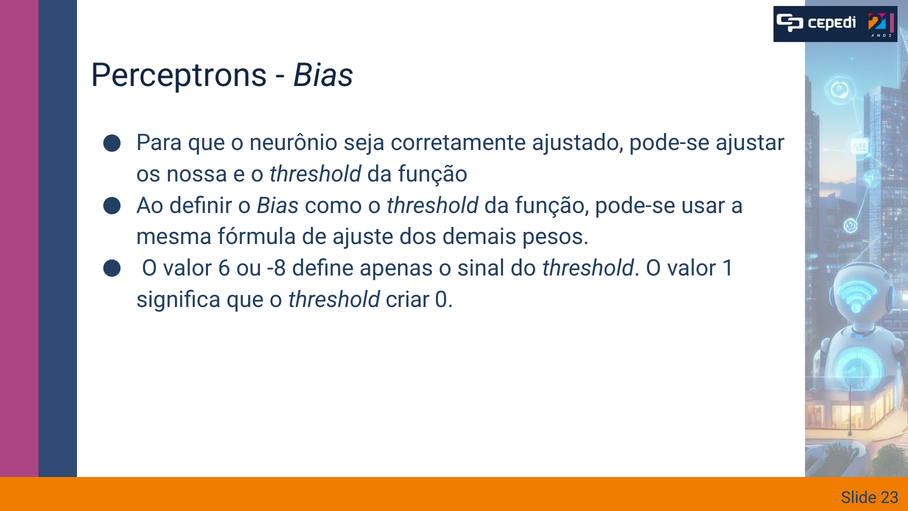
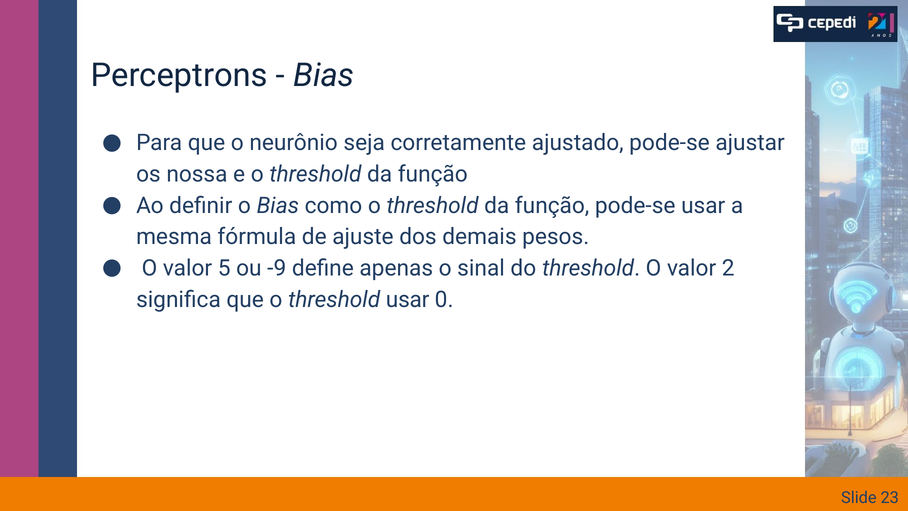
6: 6 -> 5 (224, 268)
-8: -8 -> -9 (277, 268)
1: 1 -> 2 (728, 268)
threshold criar: criar -> usar (408, 299)
